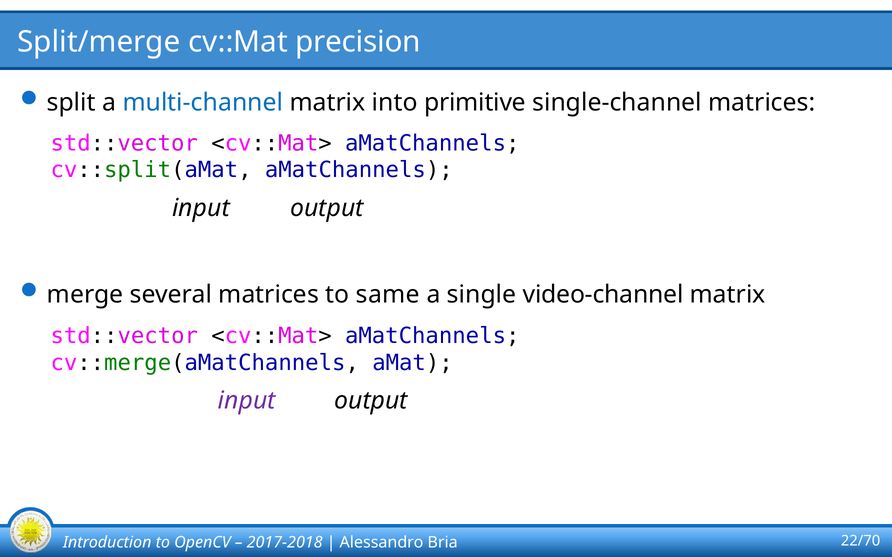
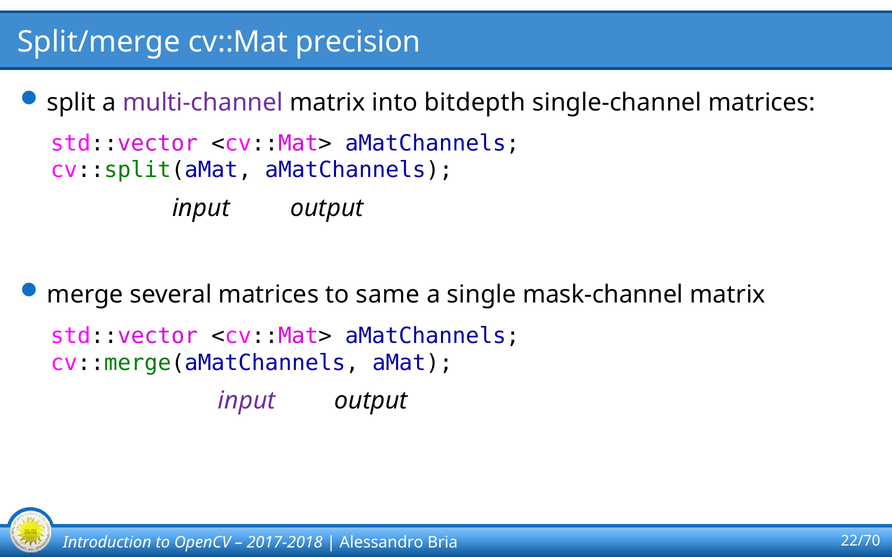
multi-channel colour: blue -> purple (203, 103)
primitive: primitive -> bitdepth (475, 103)
video-channel: video-channel -> mask-channel (603, 295)
